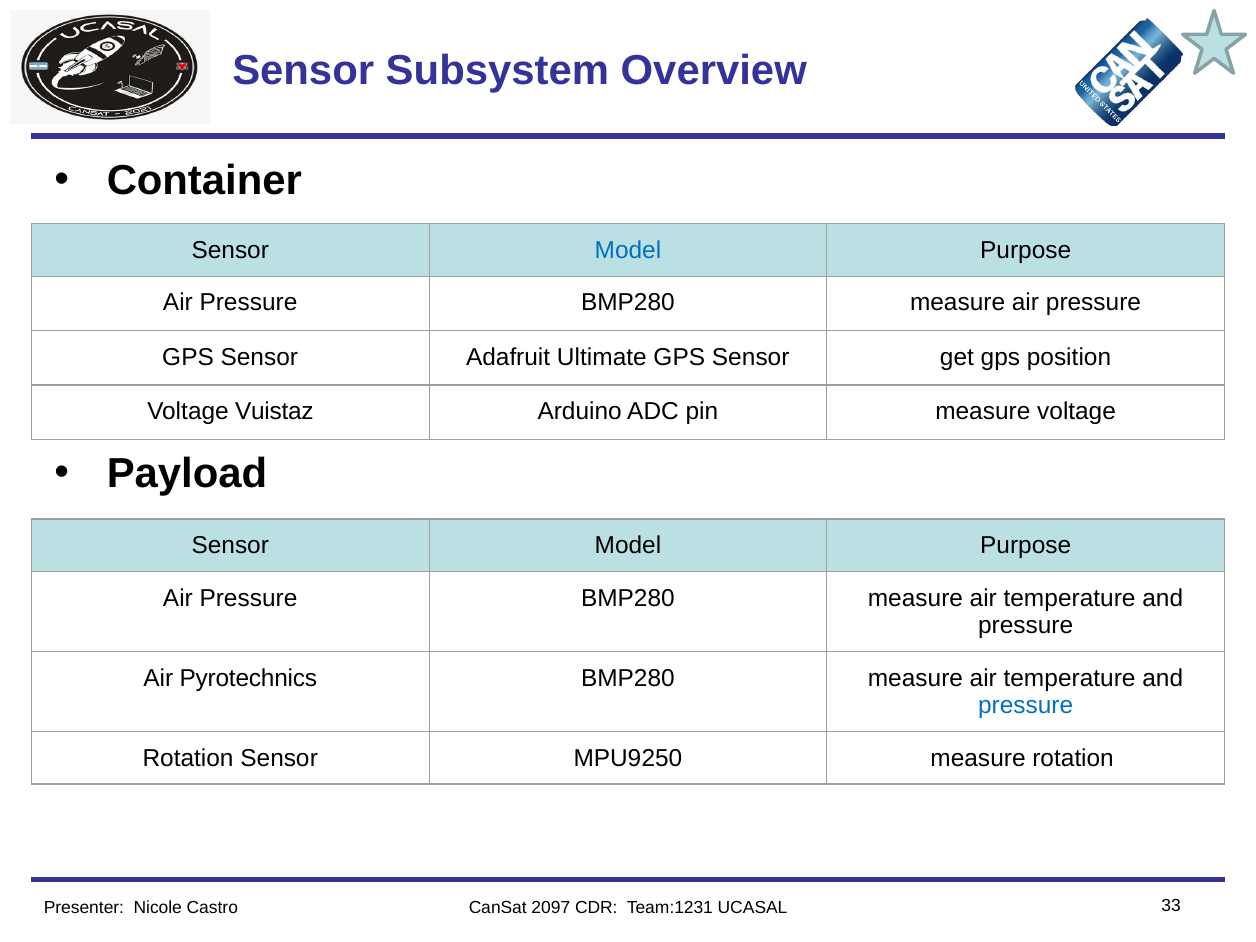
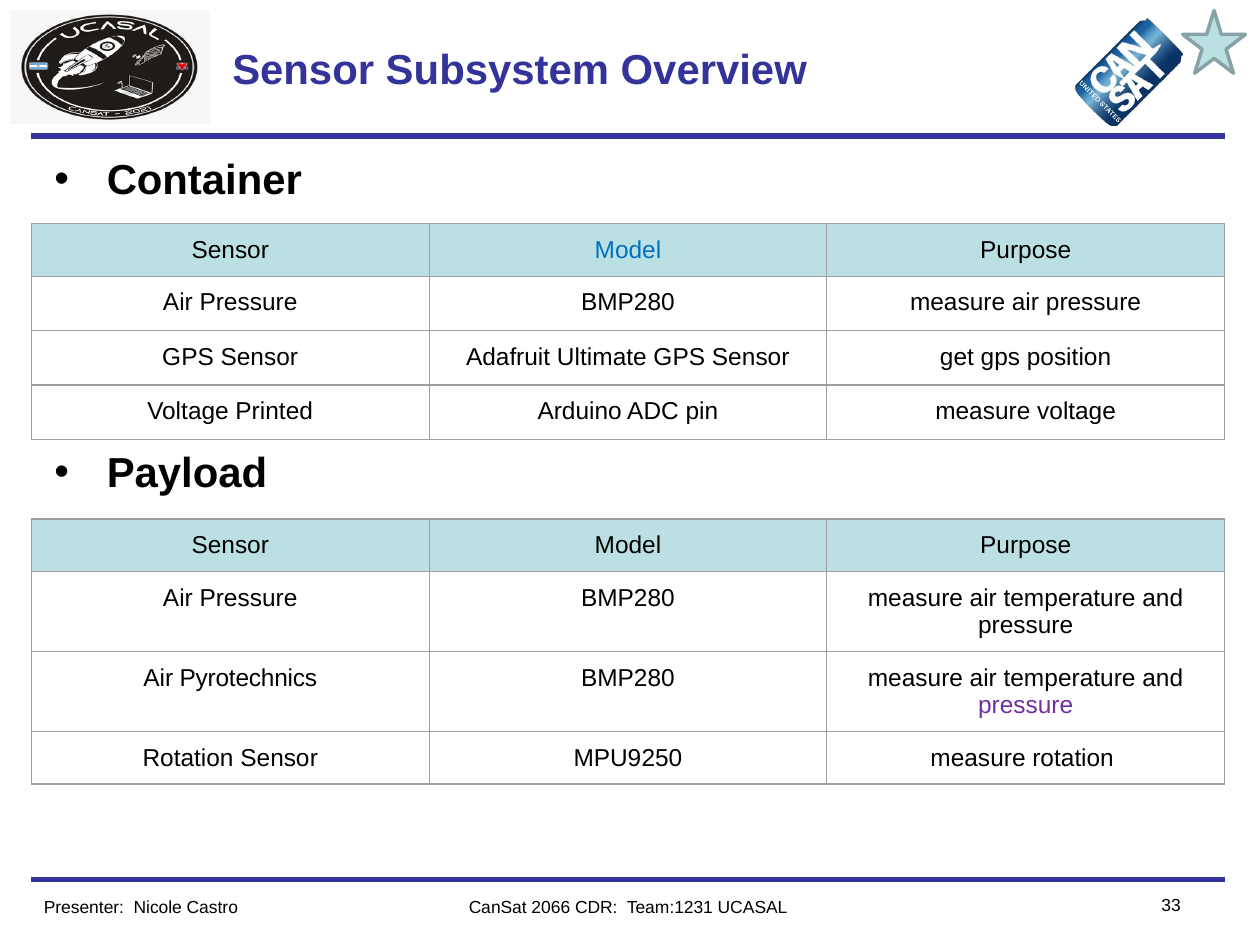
Vuistaz: Vuistaz -> Printed (274, 412)
pressure colour: blue -> purple (1026, 706)
2097: 2097 -> 2066 (551, 908)
